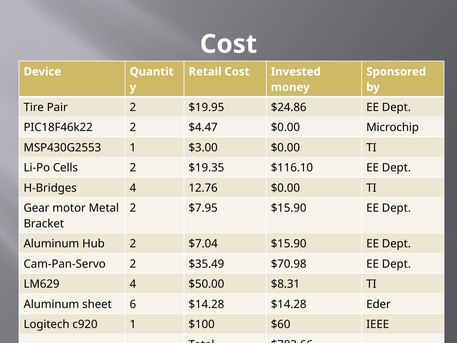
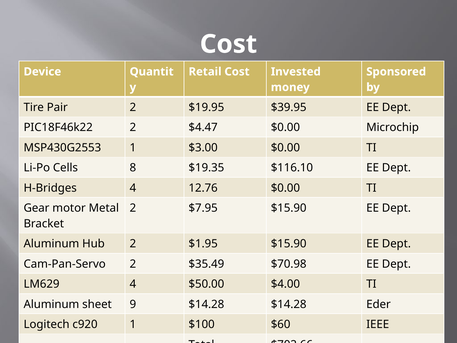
$24.86: $24.86 -> $39.95 (289, 107)
Cells 2: 2 -> 8 (133, 168)
$7.04: $7.04 -> $1.95 (203, 244)
$8.31: $8.31 -> $4.00 (285, 284)
6: 6 -> 9 (133, 304)
